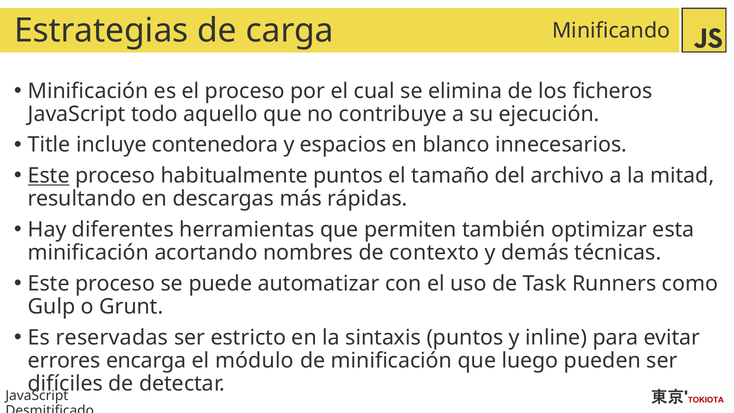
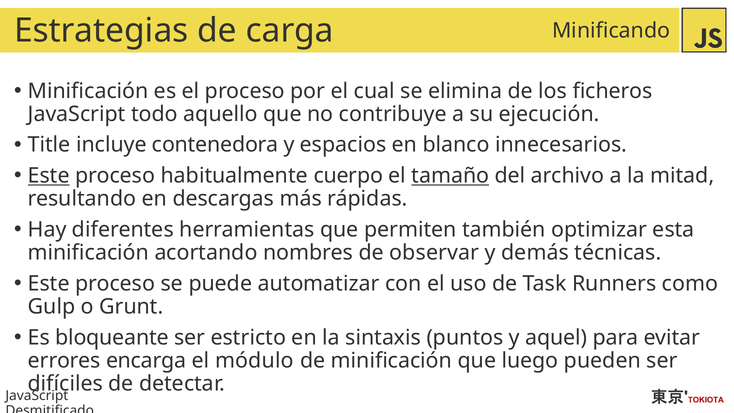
habitualmente puntos: puntos -> cuerpo (348, 176)
tamaño underline: none -> present (450, 176)
contexto: contexto -> observar (434, 253)
reservadas: reservadas -> bloqueante (112, 337)
inline: inline -> aquel (556, 337)
